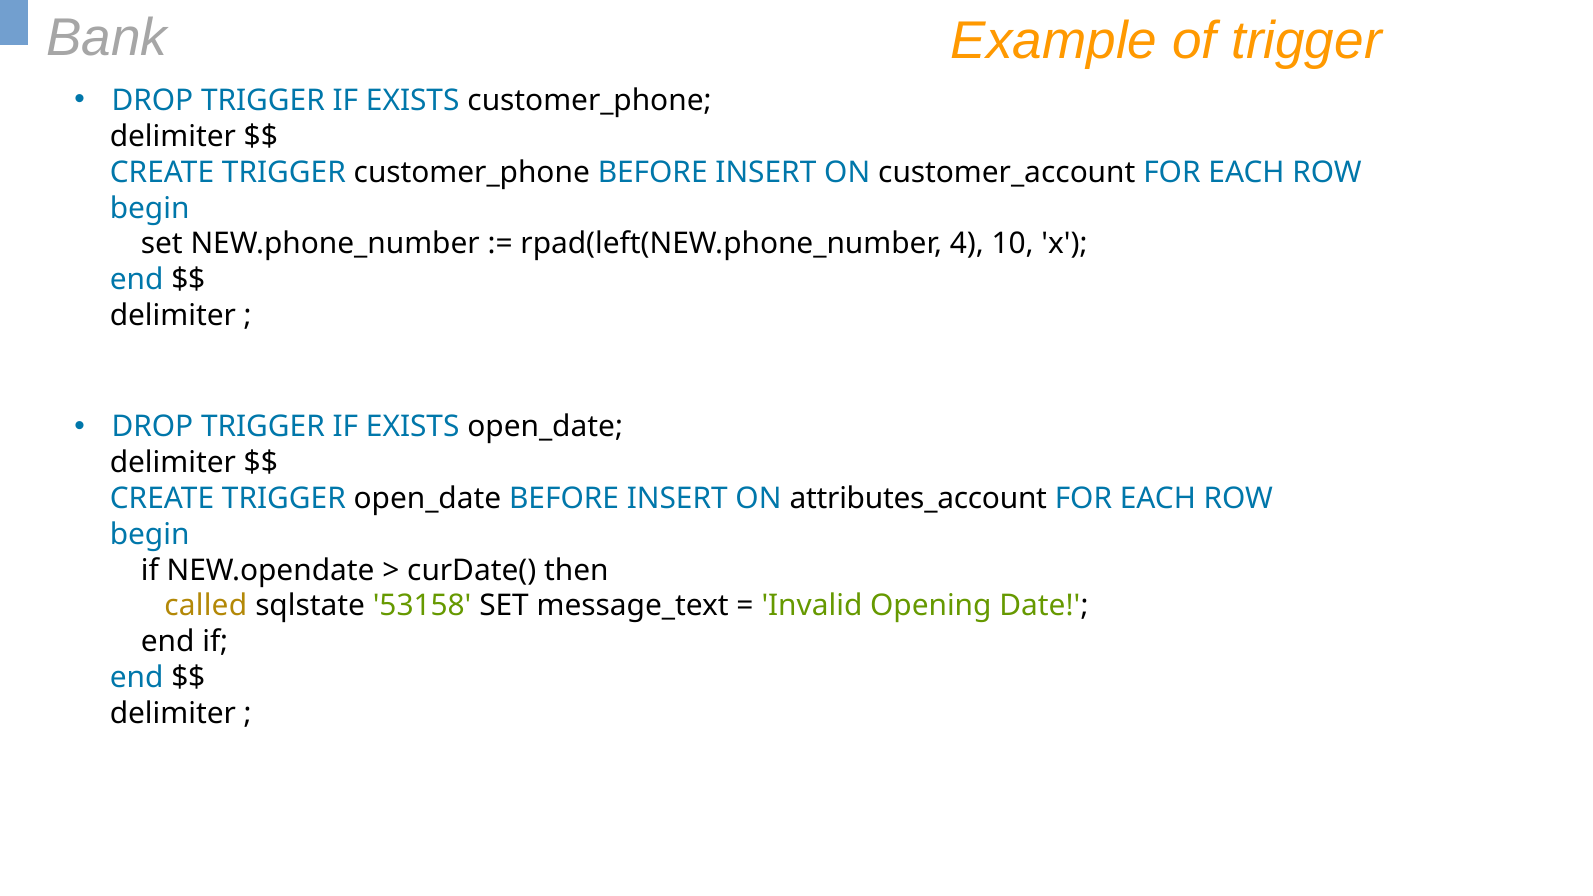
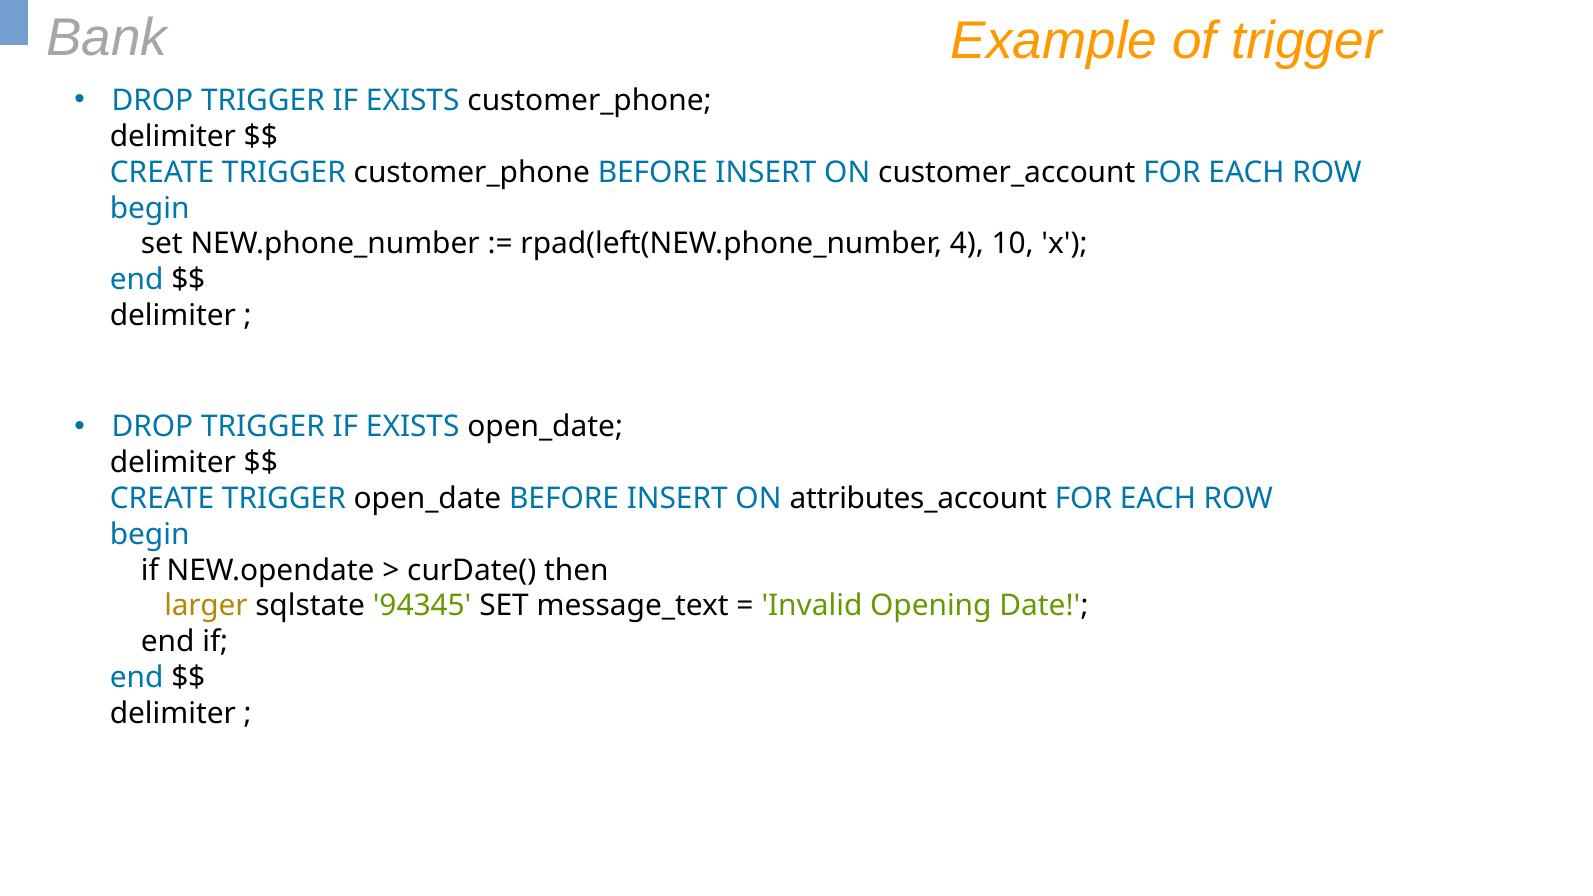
called: called -> larger (206, 606)
53158: 53158 -> 94345 (422, 606)
